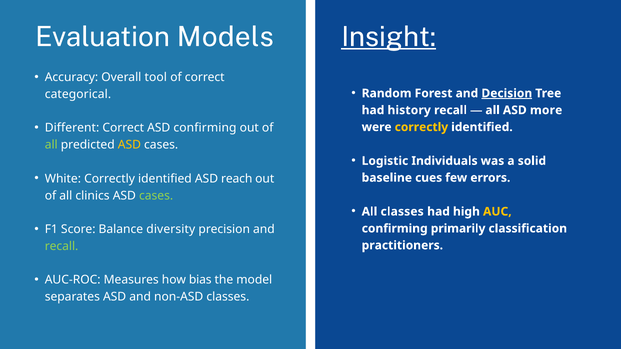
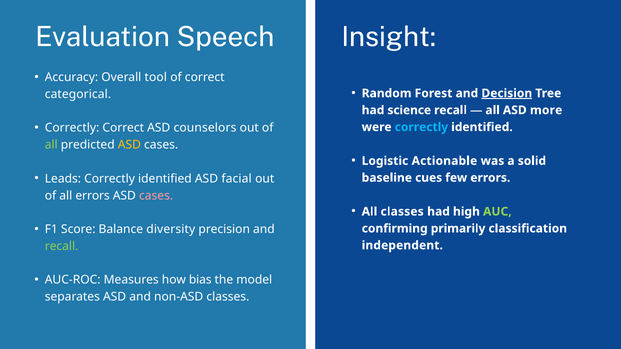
Models: Models -> Speech (225, 37)
Insight underline: present -> none (389, 37)
history: history -> science (409, 110)
Different: Different -> Correctly (72, 128)
ASD confirming: confirming -> counselors (205, 128)
correctly colour: yellow -> light blue (421, 127)
Individuals: Individuals -> Actionable (444, 161)
White: White -> Leads (63, 179)
reach: reach -> facial (237, 179)
all clinics: clinics -> errors (93, 196)
cases colour: light green -> pink (156, 196)
AUC colour: yellow -> light green (497, 212)
practitioners: practitioners -> independent (402, 246)
